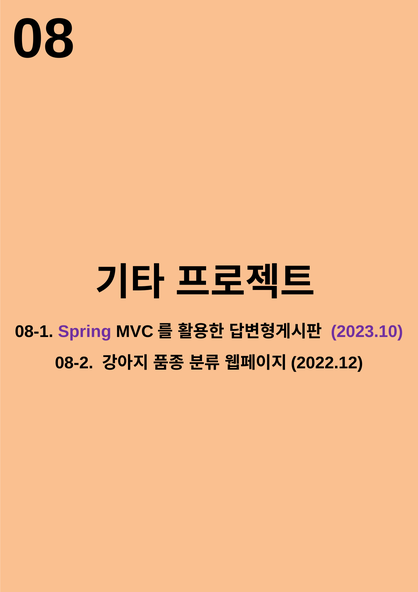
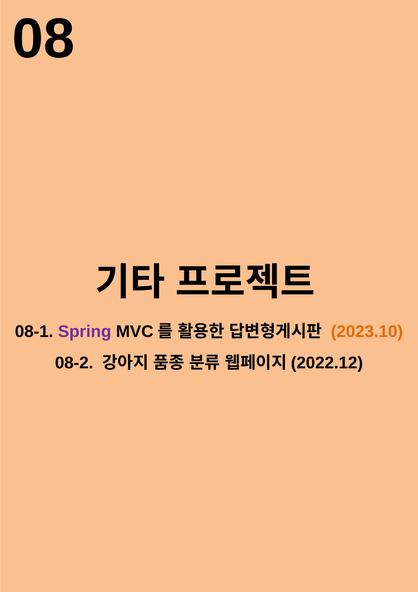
2023.10 colour: purple -> orange (367, 331)
